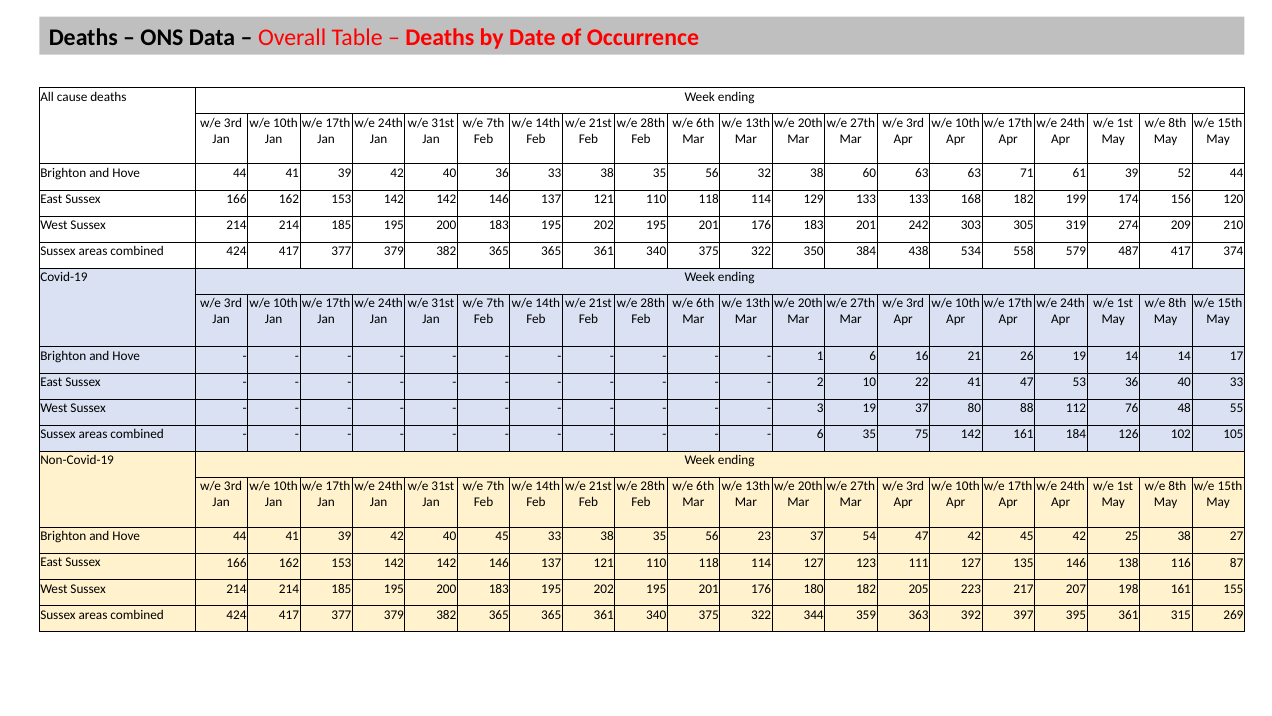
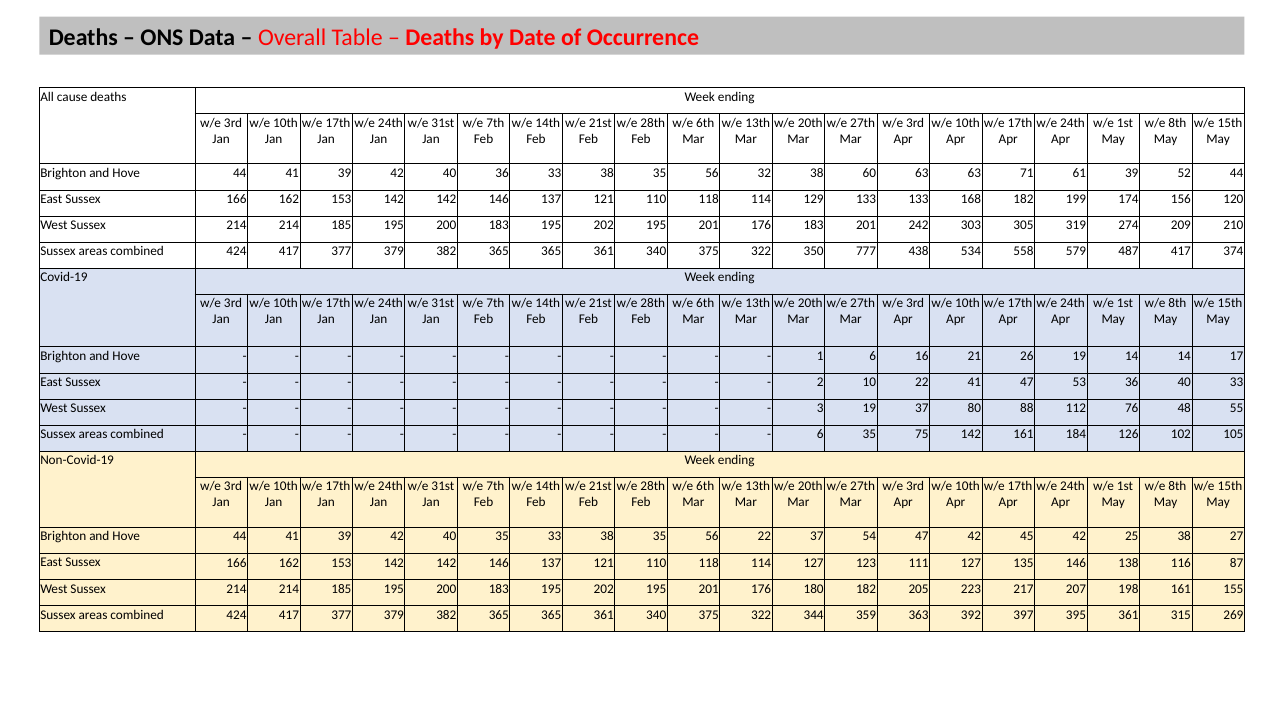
384: 384 -> 777 (866, 251)
40 45: 45 -> 35 (502, 536)
56 23: 23 -> 22 (764, 536)
